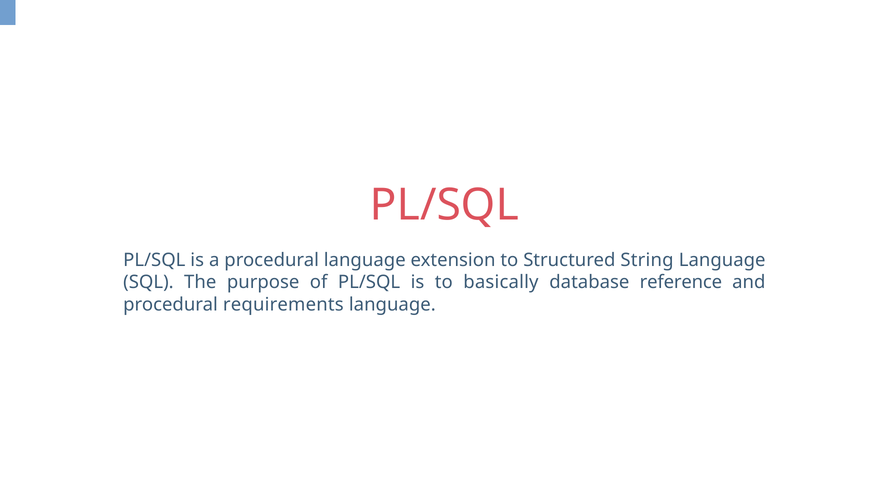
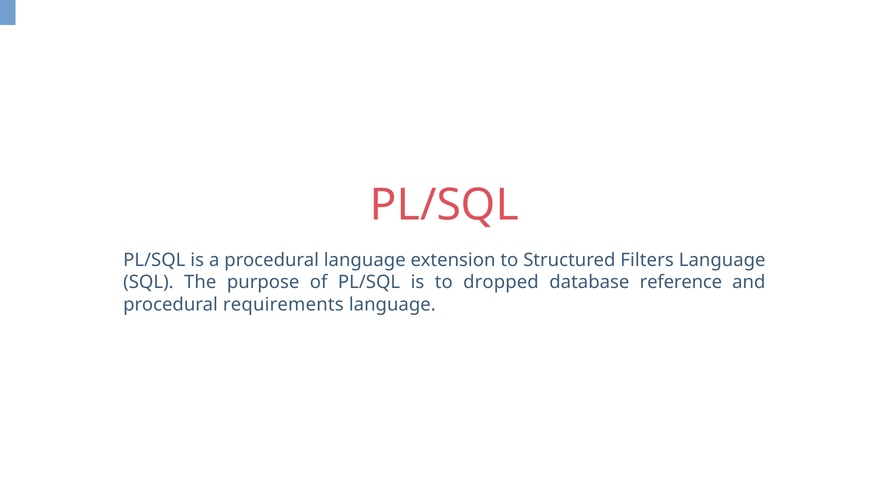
String: String -> Filters (647, 260)
basically: basically -> dropped (501, 282)
